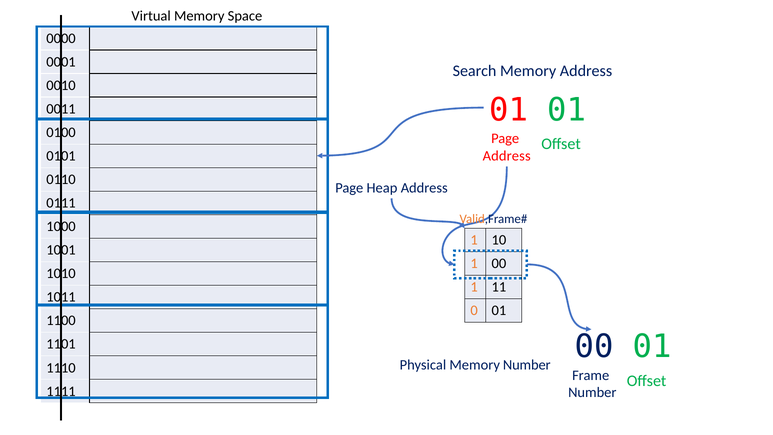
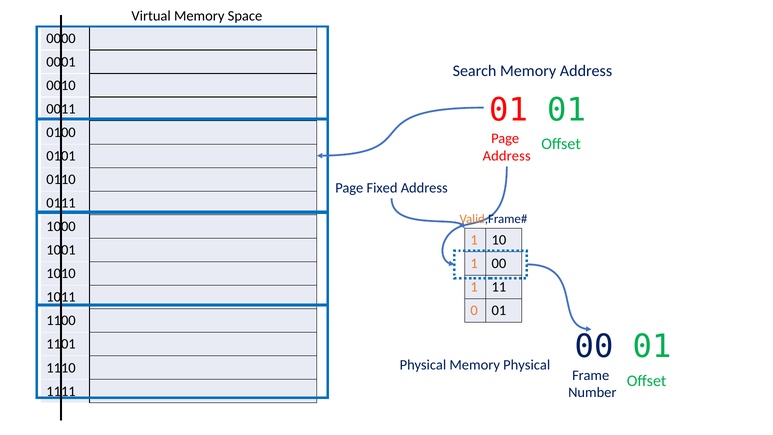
Heap: Heap -> Fixed (382, 188)
Memory Number: Number -> Physical (527, 365)
